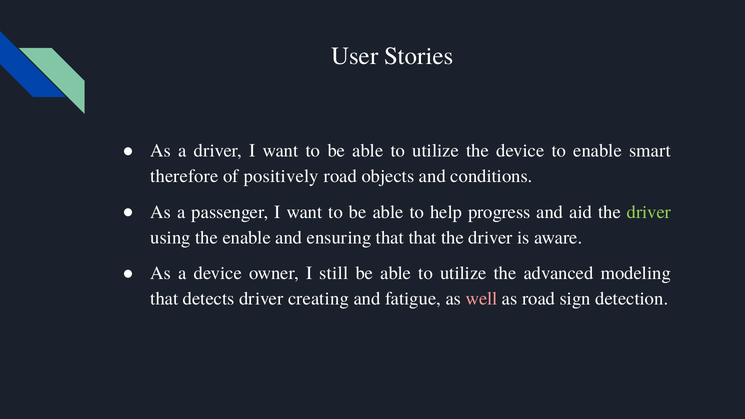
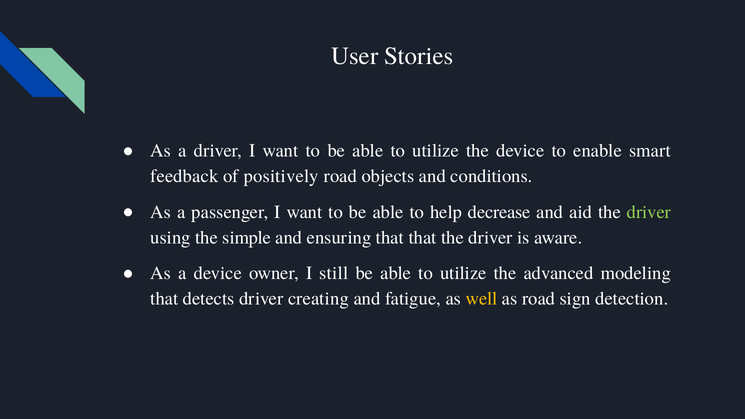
therefore: therefore -> feedback (184, 176)
progress: progress -> decrease (499, 212)
the enable: enable -> simple (247, 237)
well colour: pink -> yellow (482, 299)
